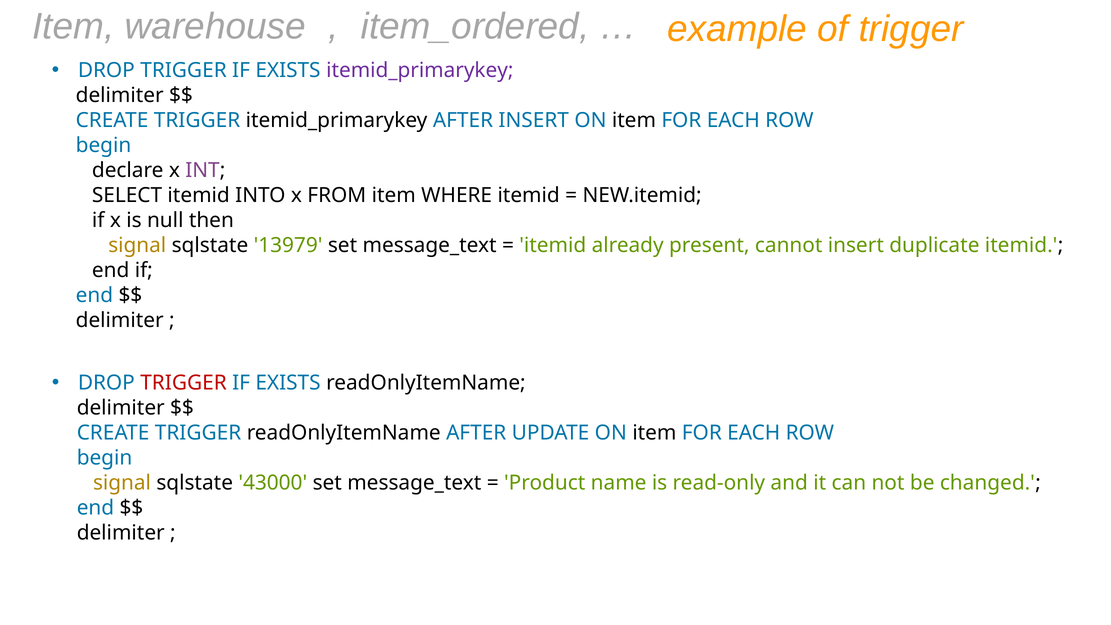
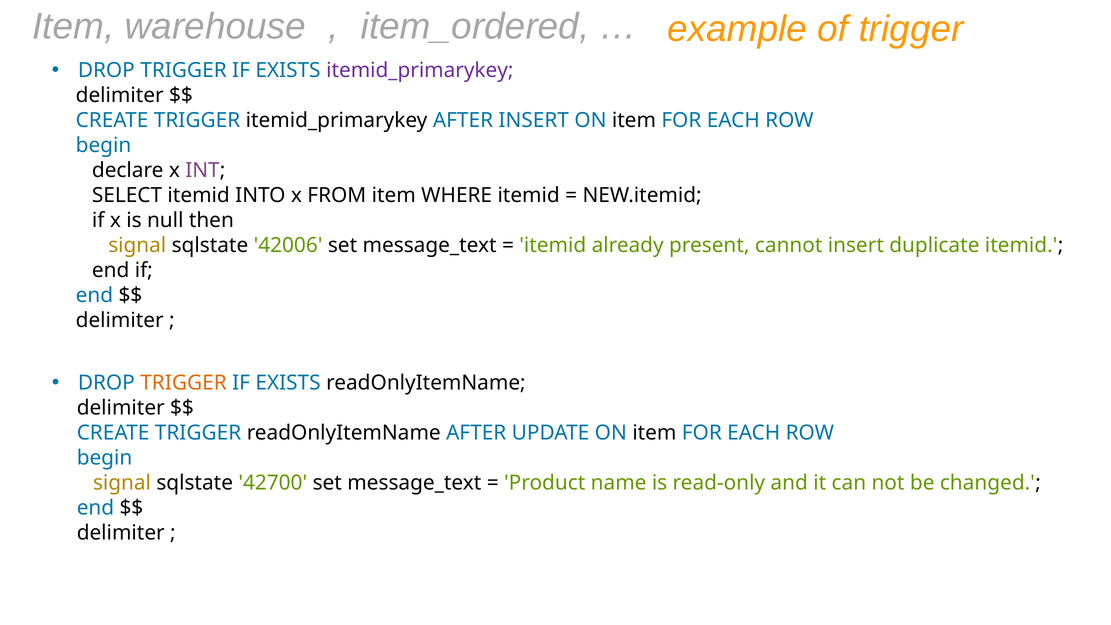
13979: 13979 -> 42006 (288, 245)
TRIGGER colour: red -> orange (184, 383)
43000: 43000 -> 42700 (273, 483)
